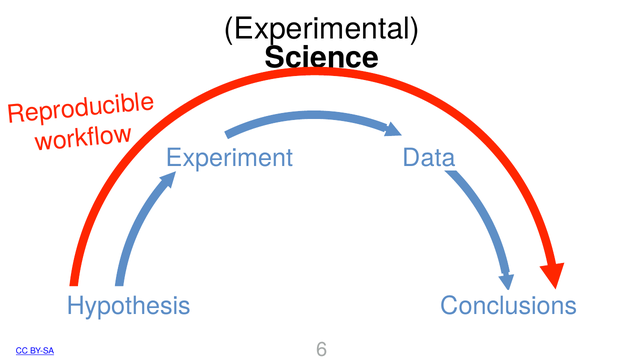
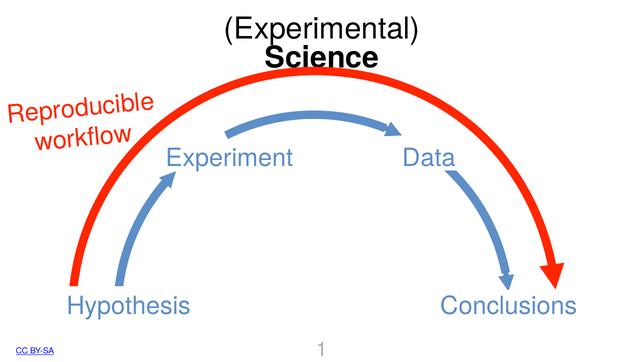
6: 6 -> 1 (322, 350)
